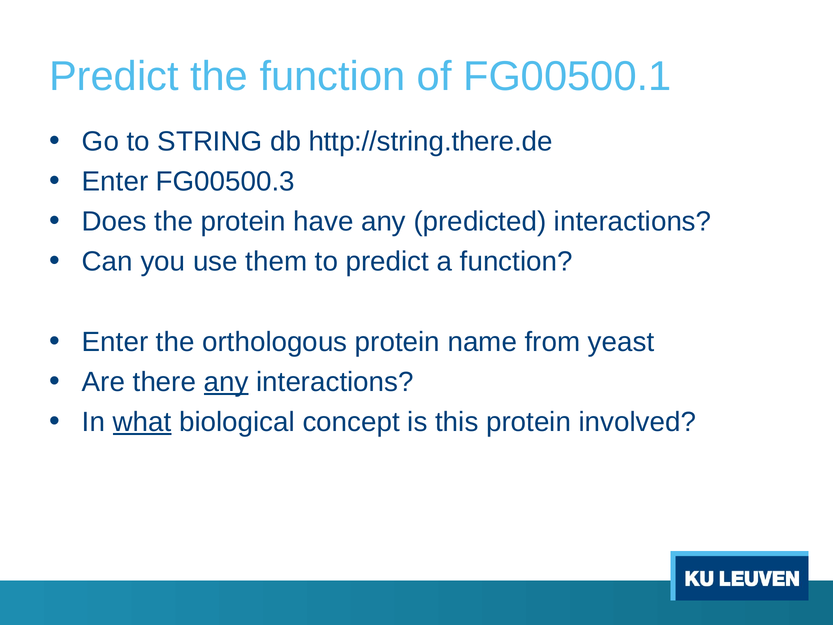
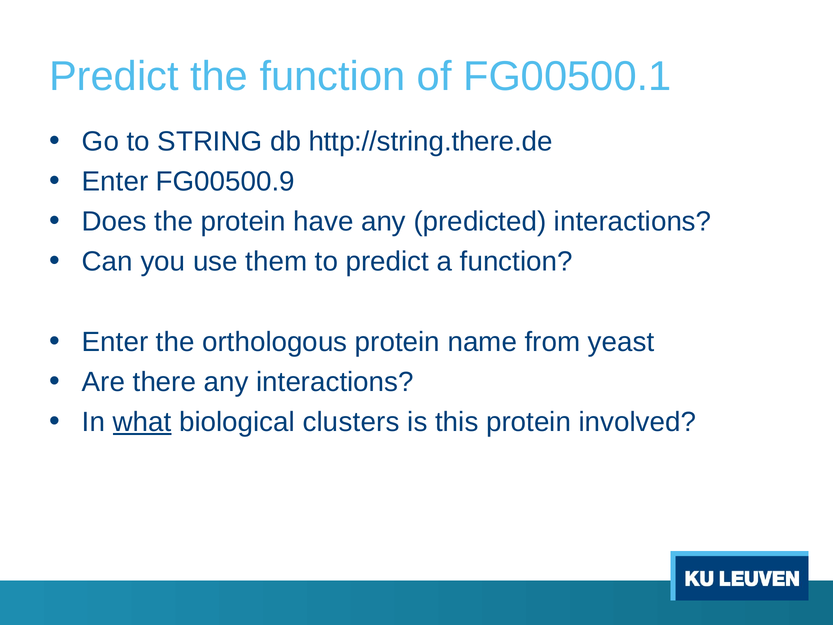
FG00500.3: FG00500.3 -> FG00500.9 (225, 182)
any underline: present -> none (226, 382)
concept: concept -> clusters (351, 422)
